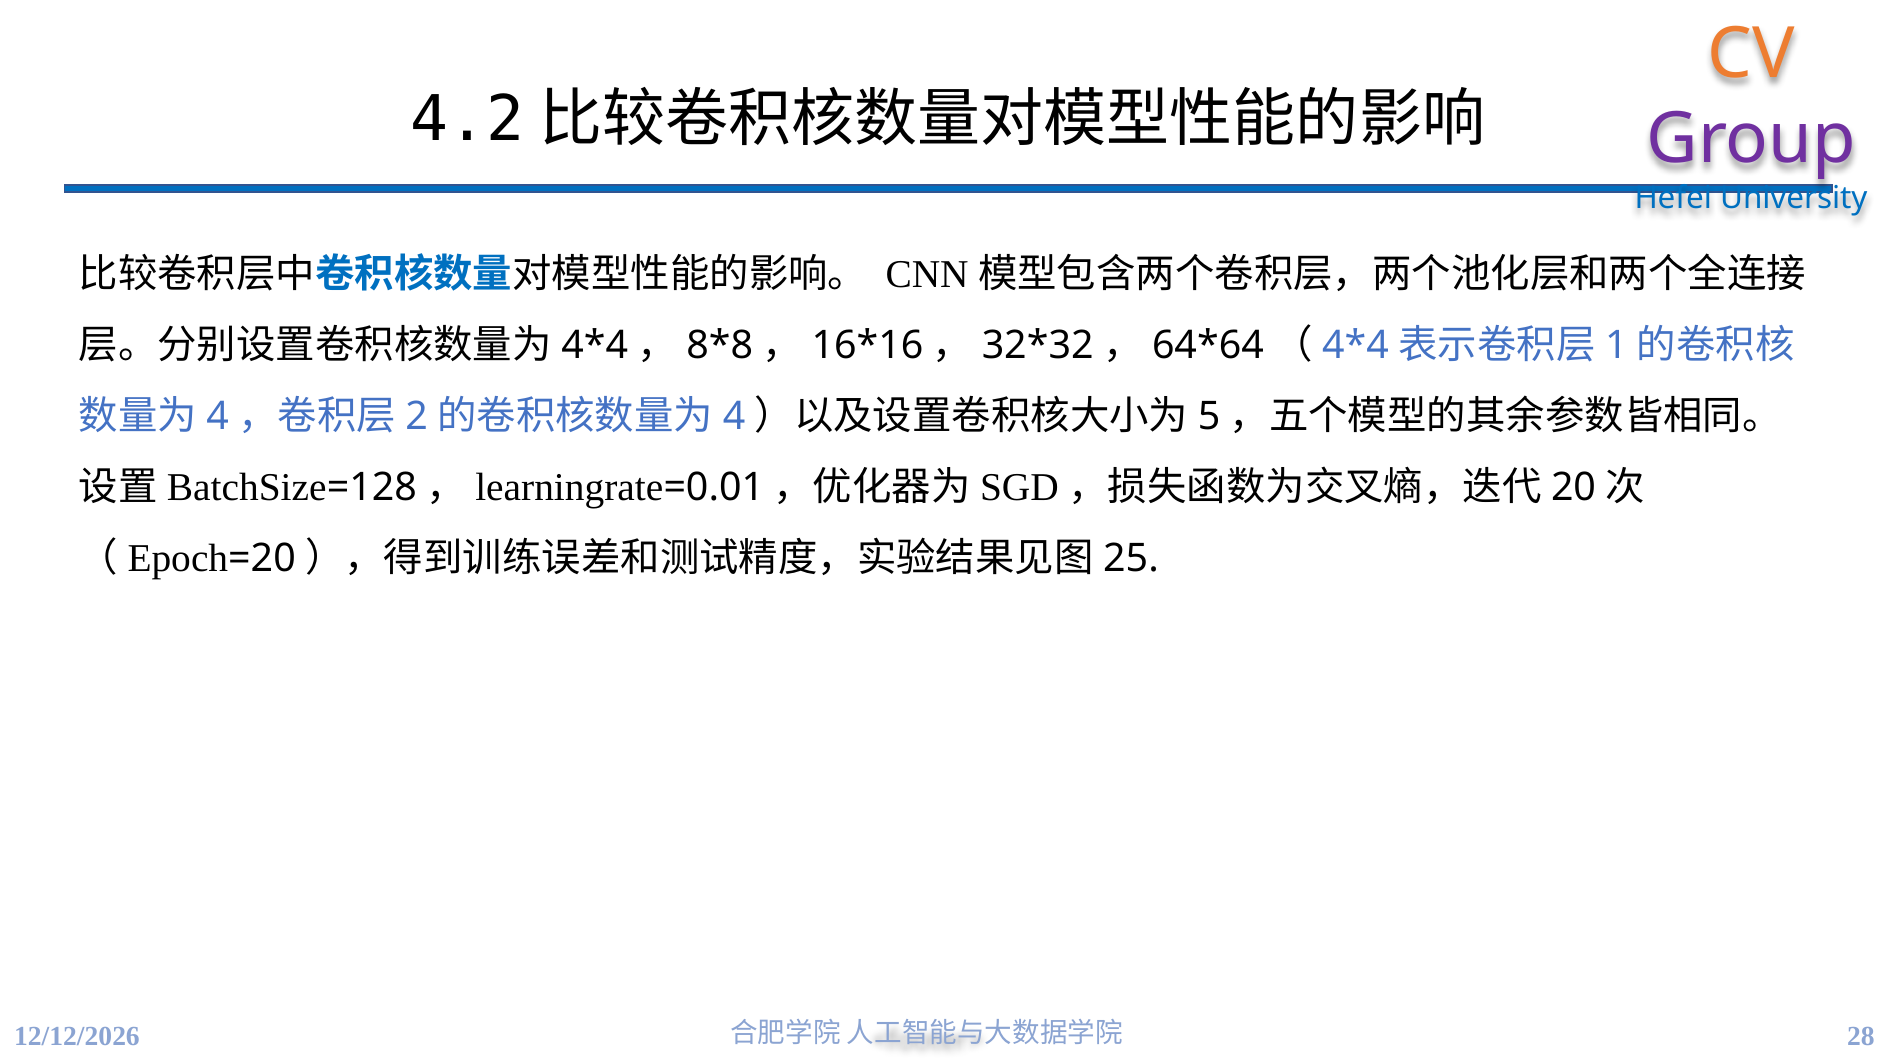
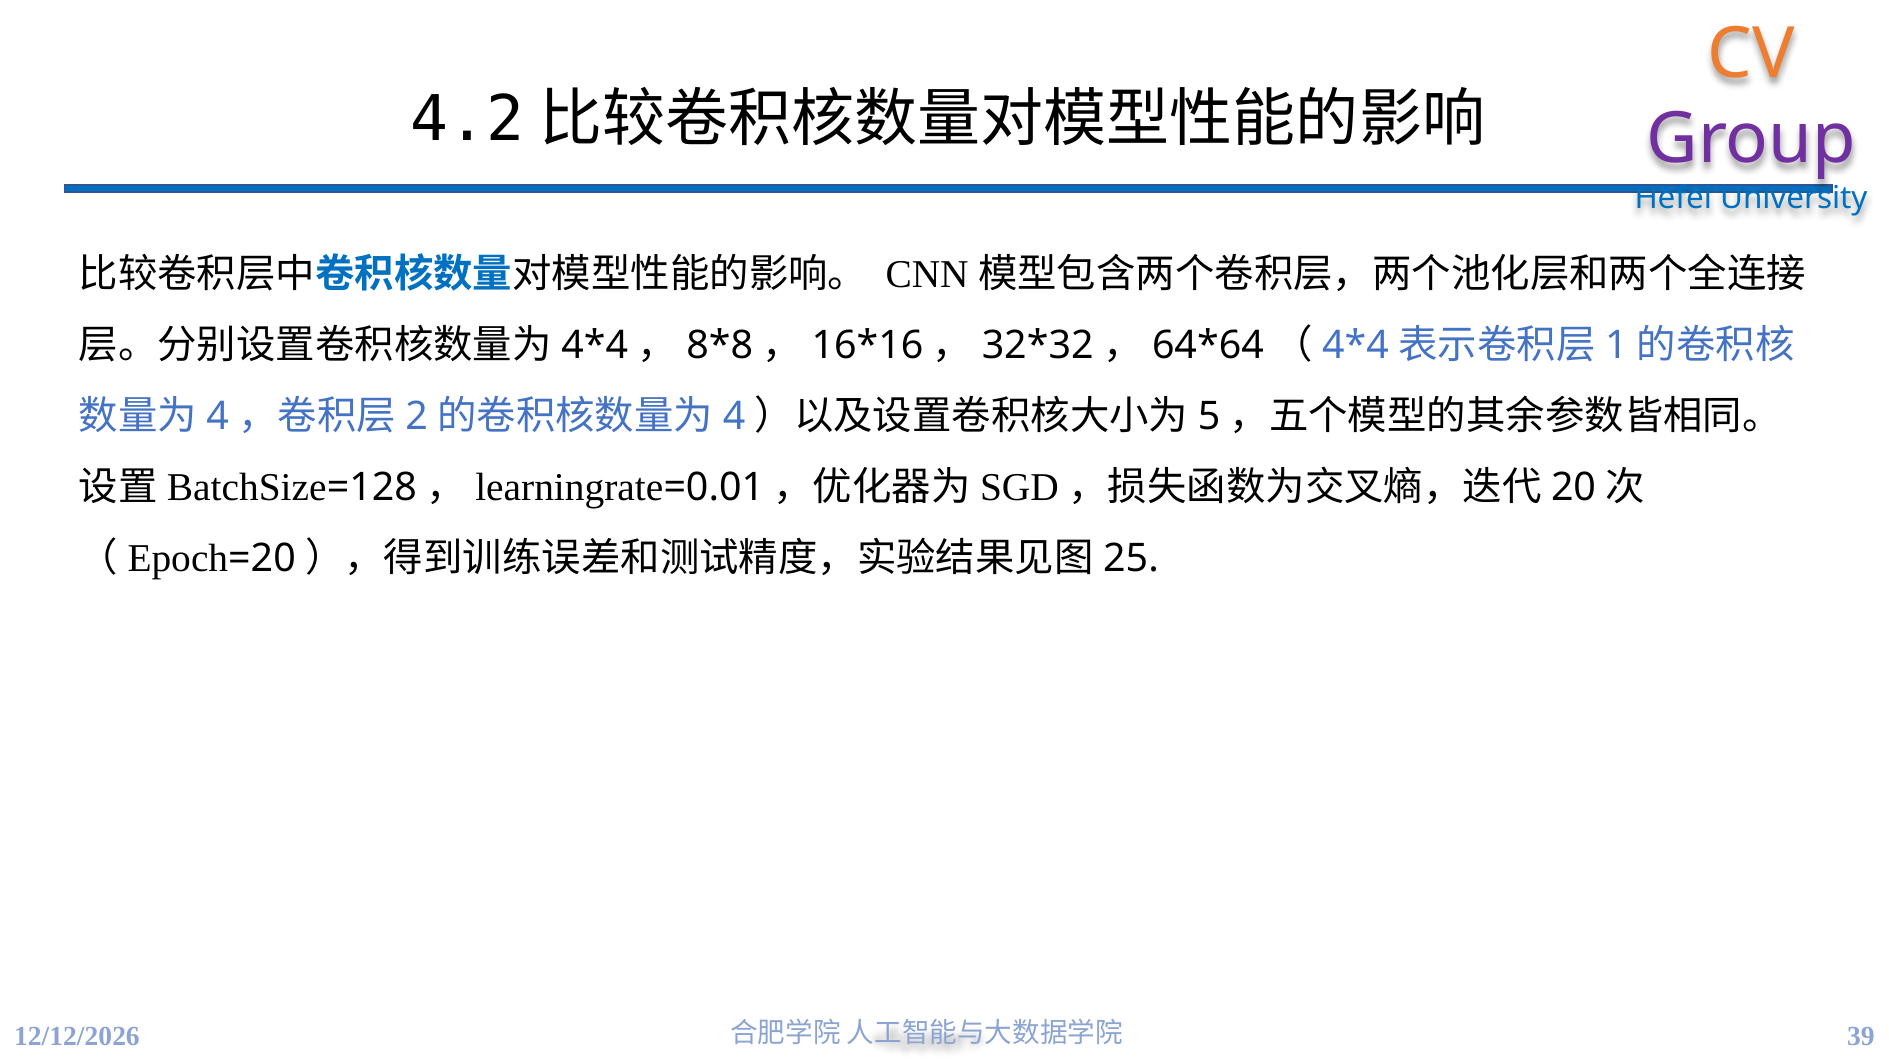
28: 28 -> 39 (1861, 1036)
